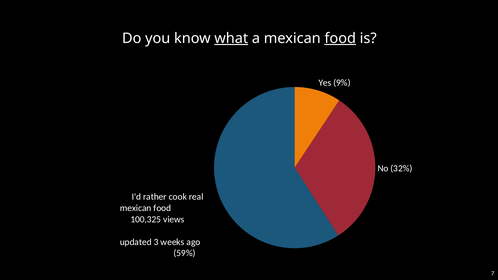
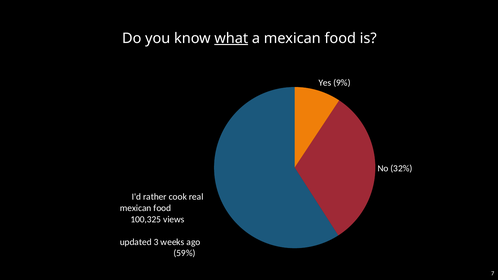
food underline: present -> none (340, 38)
